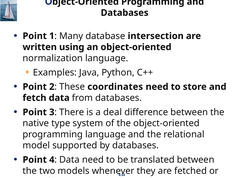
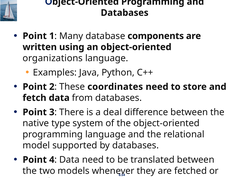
intersection: intersection -> components (156, 36)
normalization: normalization -> organizations (53, 58)
